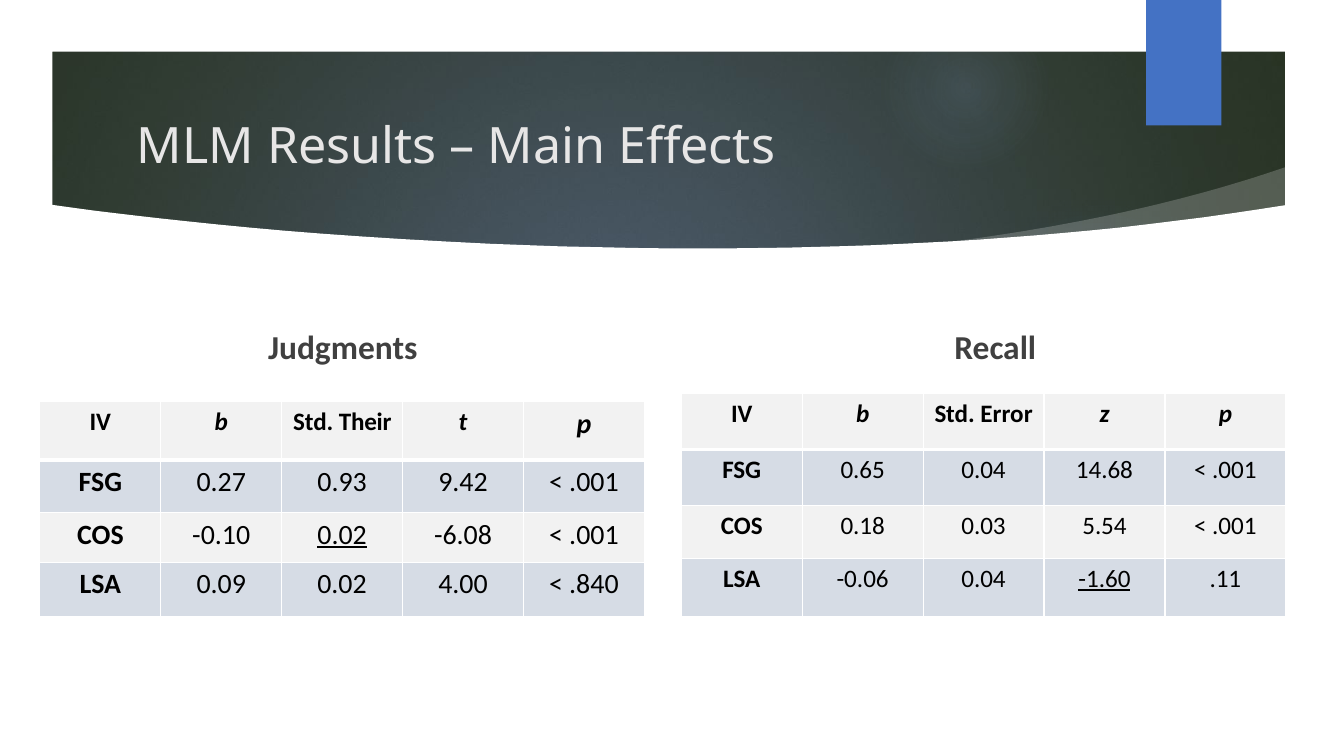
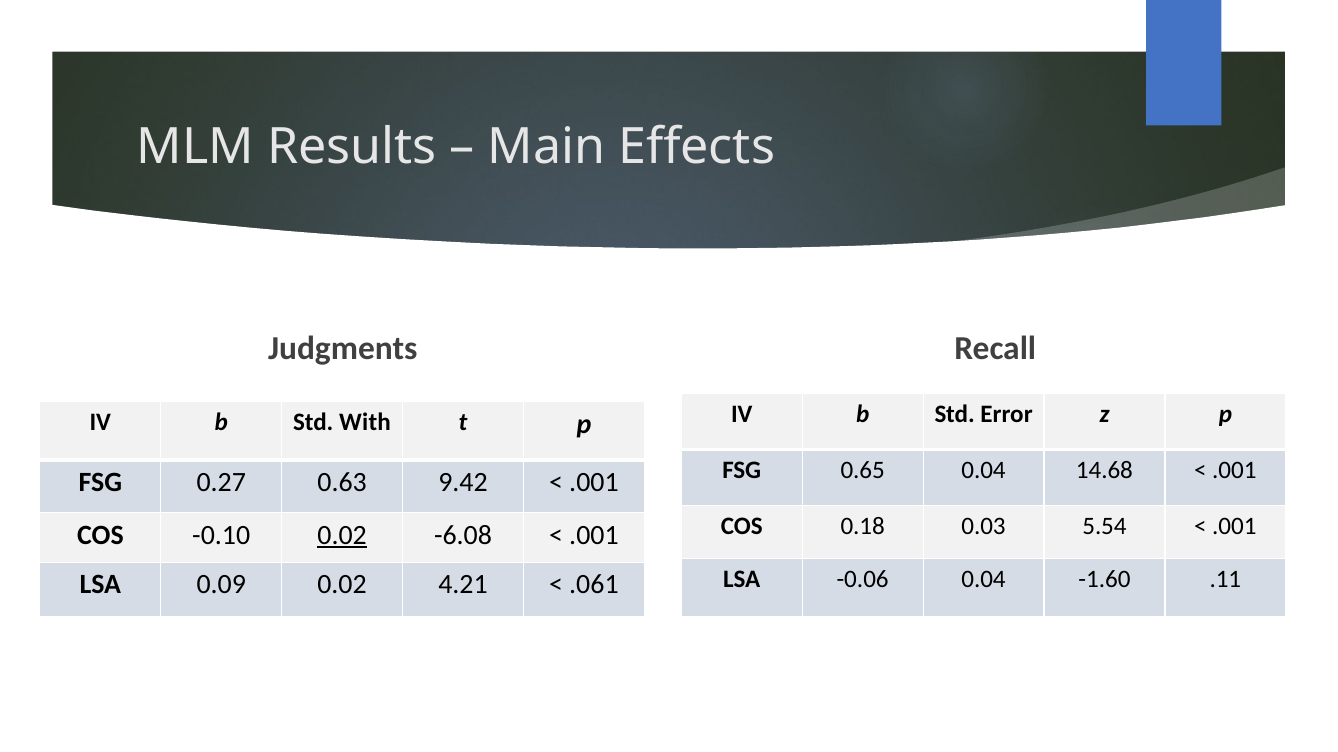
Their: Their -> With (365, 423)
0.93: 0.93 -> 0.63 (342, 483)
-1.60 underline: present -> none (1104, 580)
4.00: 4.00 -> 4.21 (463, 585)
.840: .840 -> .061 (594, 585)
